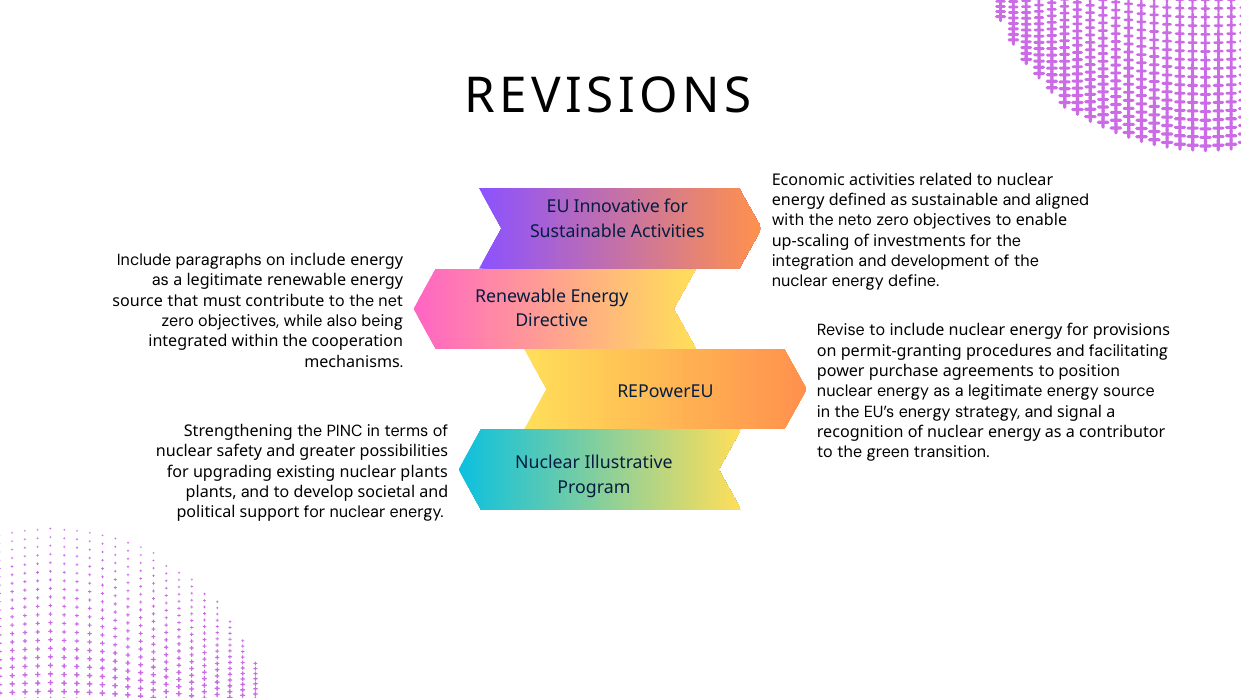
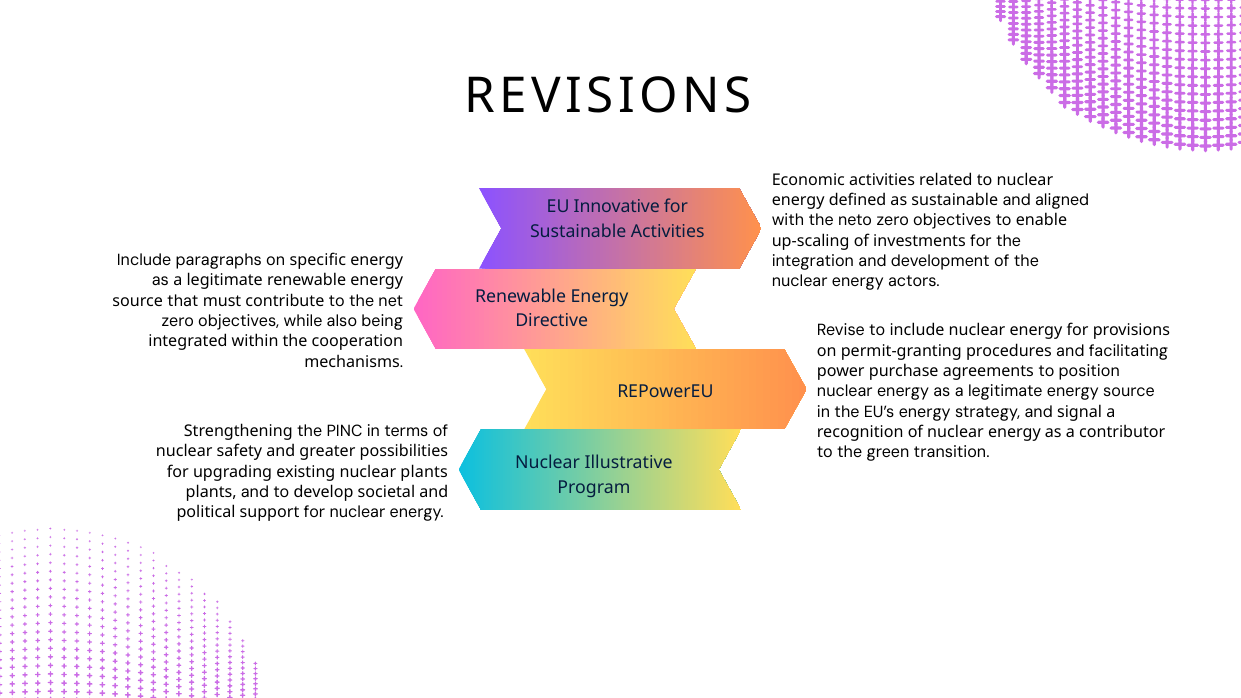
on include: include -> specific (318, 260)
define: define -> actors (914, 281)
